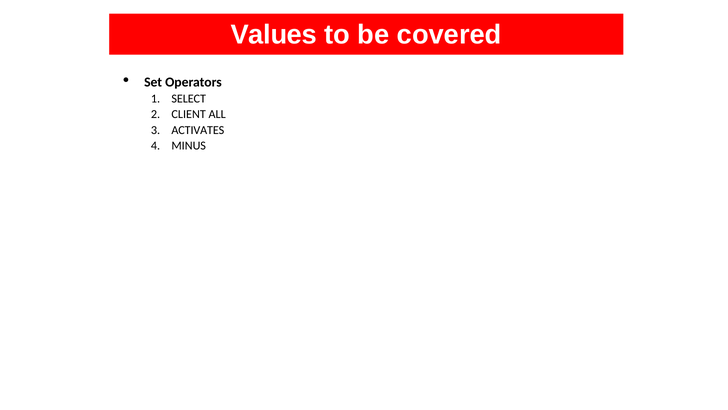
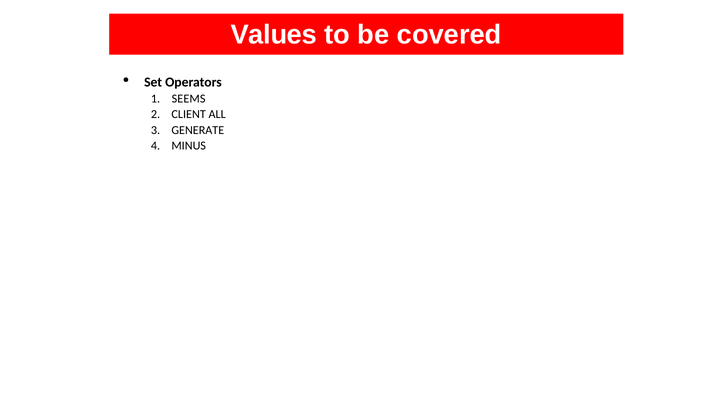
SELECT: SELECT -> SEEMS (189, 99)
ACTIVATES: ACTIVATES -> GENERATE (198, 130)
